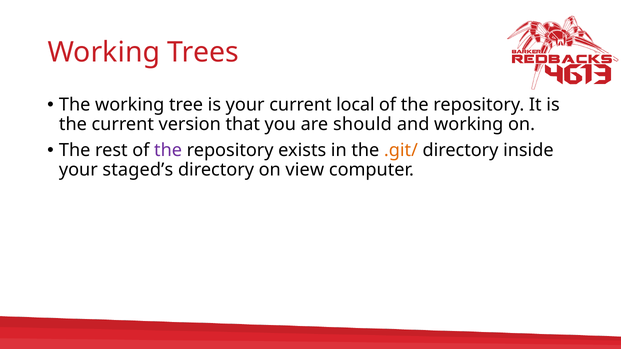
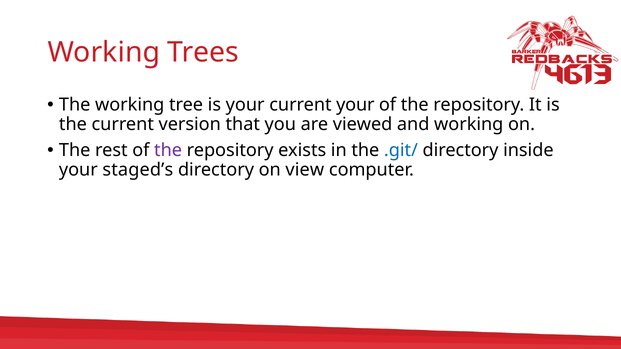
current local: local -> your (355, 105)
should: should -> viewed (363, 125)
.git/ colour: orange -> blue (401, 151)
